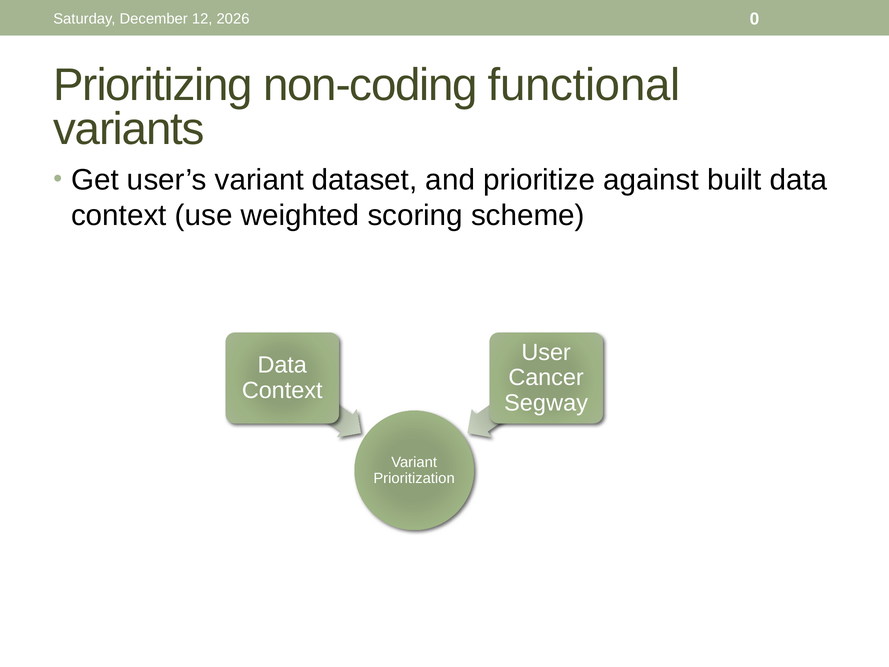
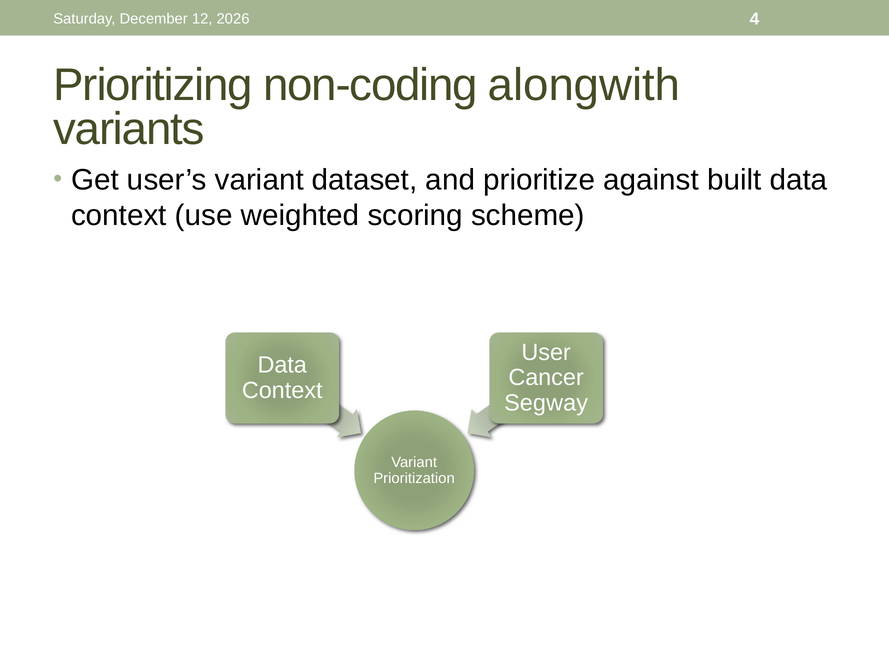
0: 0 -> 4 (755, 19)
functional: functional -> alongwith (584, 85)
